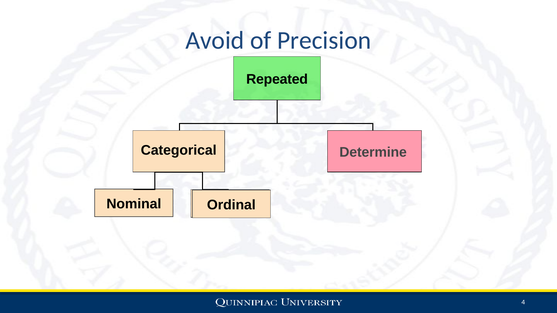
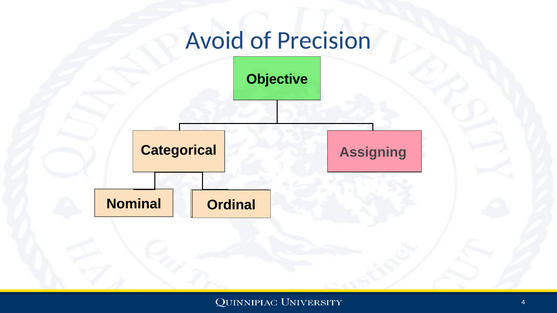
Repeated: Repeated -> Objective (277, 79)
Determine: Determine -> Assigning (373, 152)
